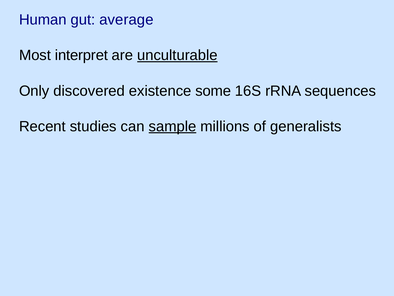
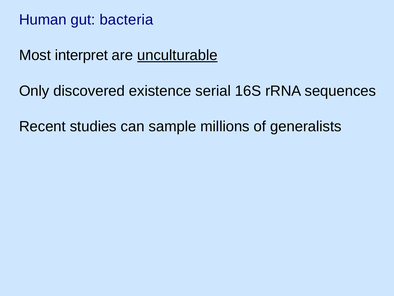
average: average -> bacteria (126, 20)
some: some -> serial (213, 91)
sample underline: present -> none (172, 126)
